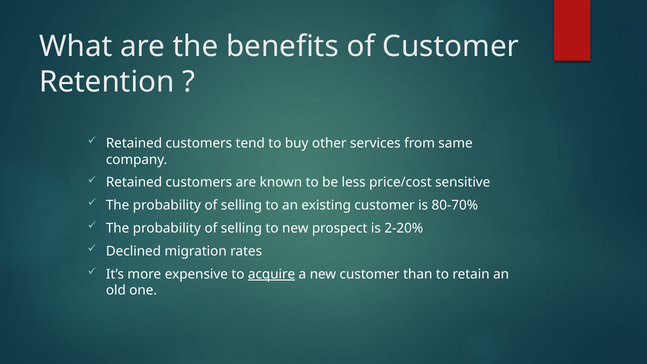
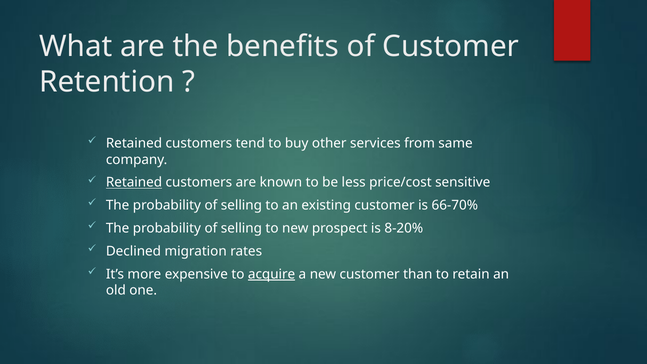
Retained underline: none -> present (134, 182)
80-70%: 80-70% -> 66-70% (455, 205)
2-20%: 2-20% -> 8-20% (404, 228)
